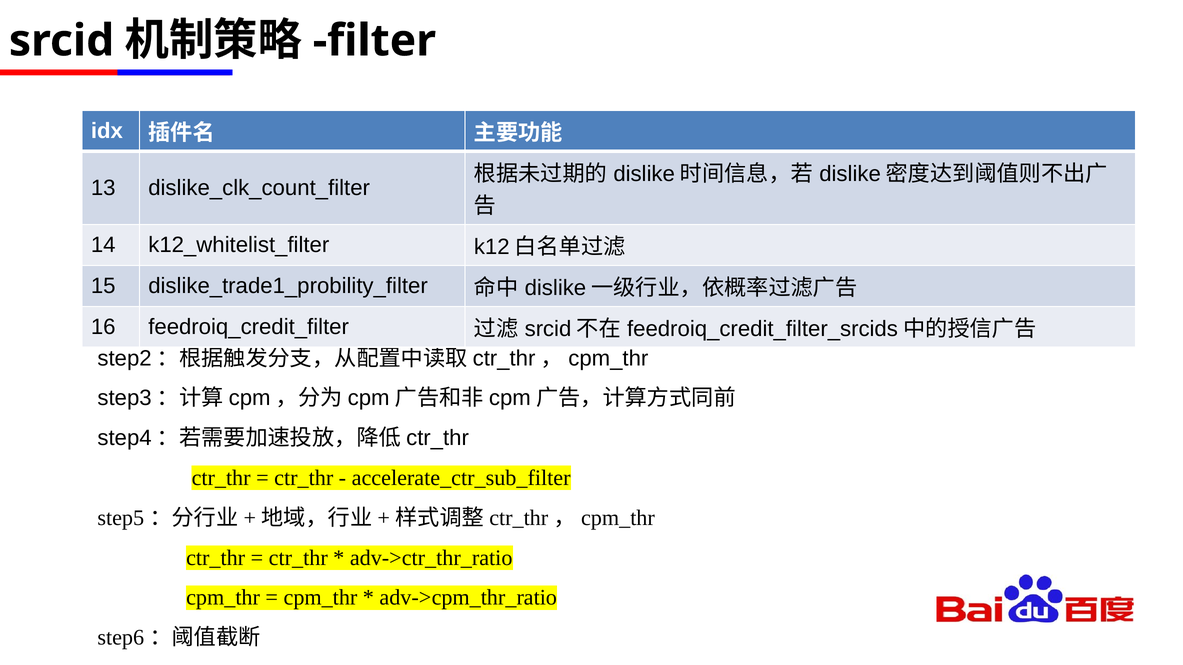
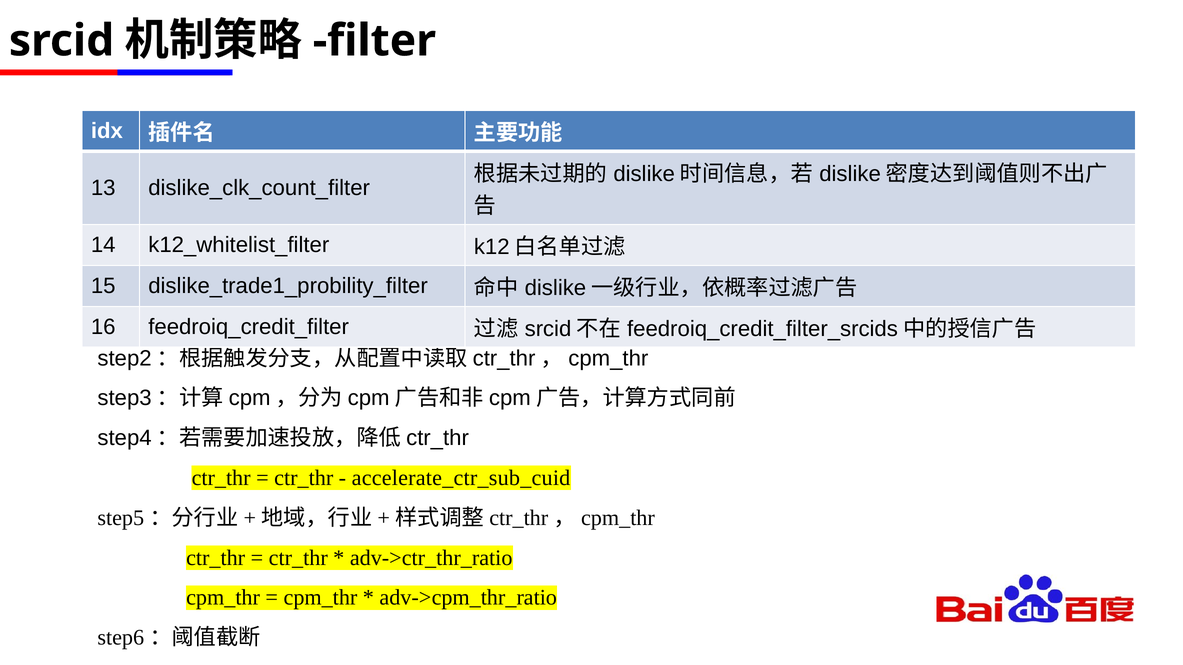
accelerate_ctr_sub_filter: accelerate_ctr_sub_filter -> accelerate_ctr_sub_cuid (461, 478)
